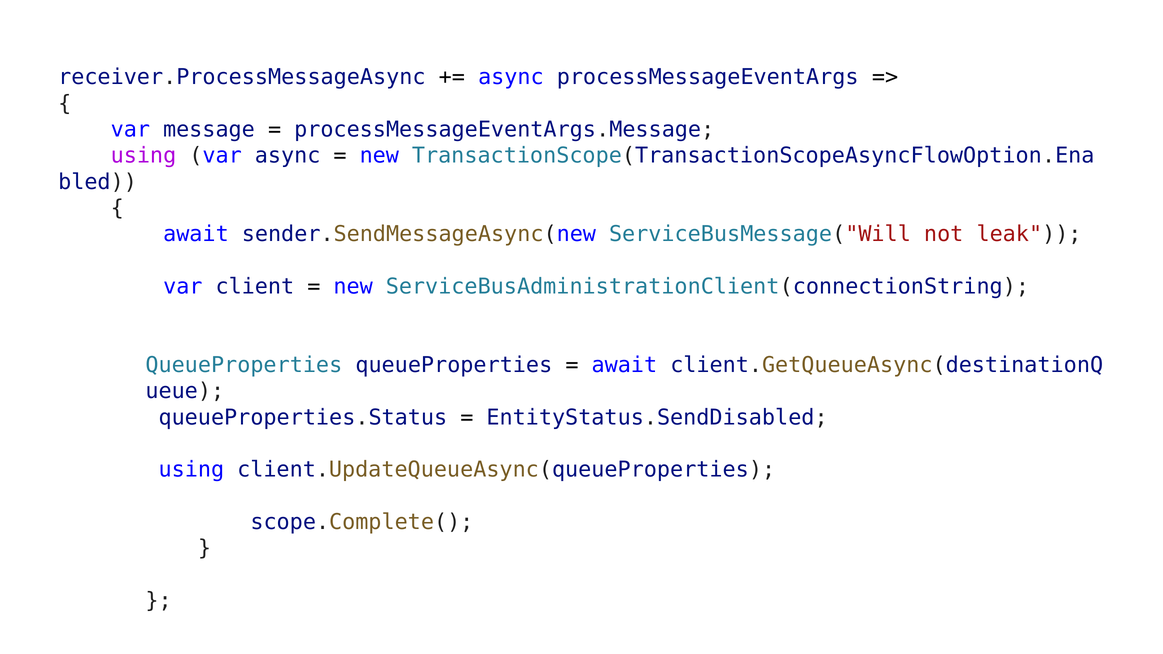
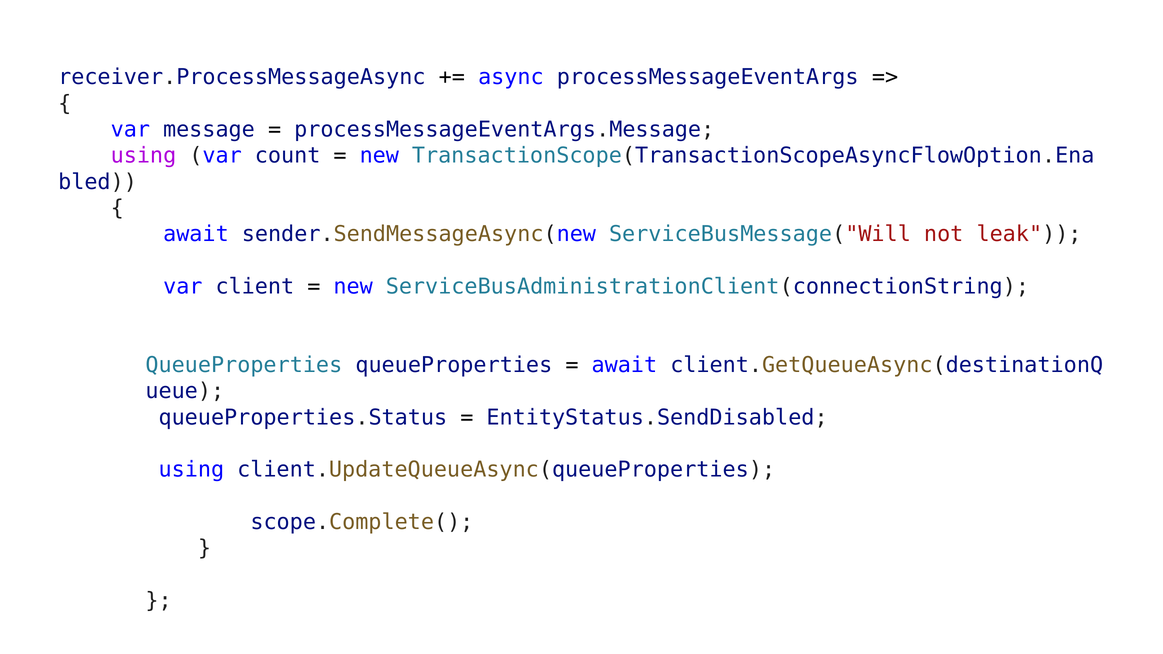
var async: async -> count (288, 156)
